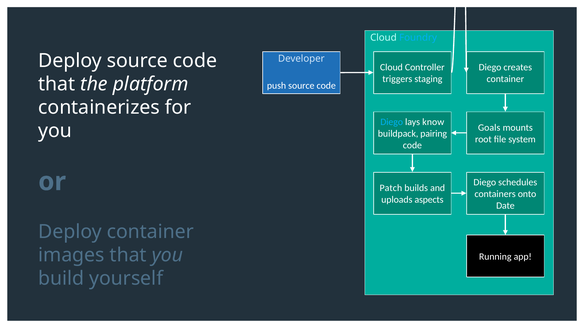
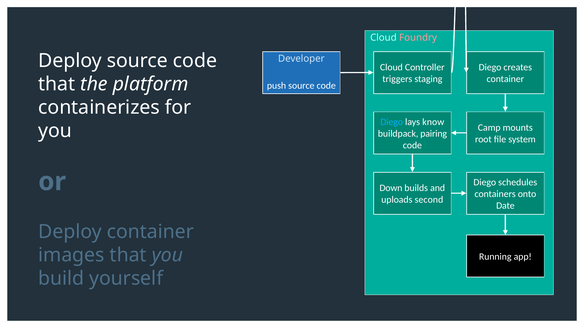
Foundry colour: light blue -> pink (418, 38)
Goals: Goals -> Camp (489, 128)
Patch: Patch -> Down (391, 188)
aspects: aspects -> second (429, 200)
